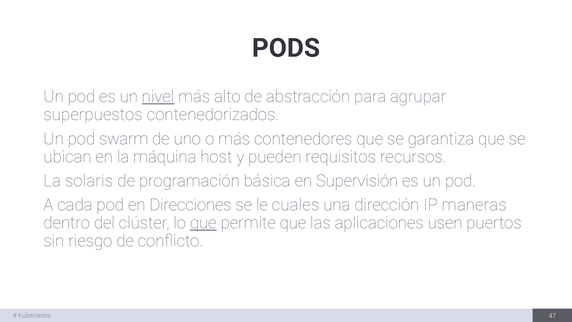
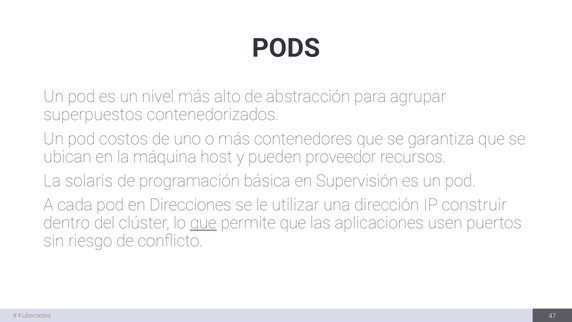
nivel underline: present -> none (158, 97)
swarm: swarm -> costos (124, 139)
requisitos: requisitos -> proveedor (341, 157)
cuales: cuales -> utilizar (296, 205)
maneras: maneras -> construir (474, 205)
